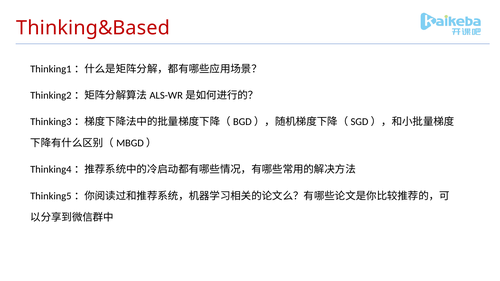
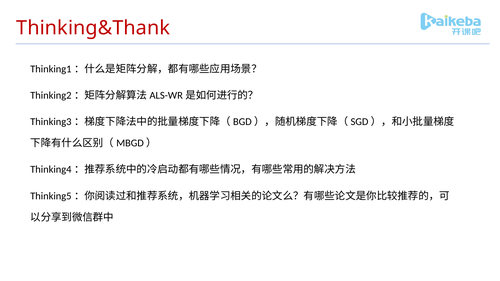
Thinking&Based: Thinking&Based -> Thinking&Thank (93, 28)
